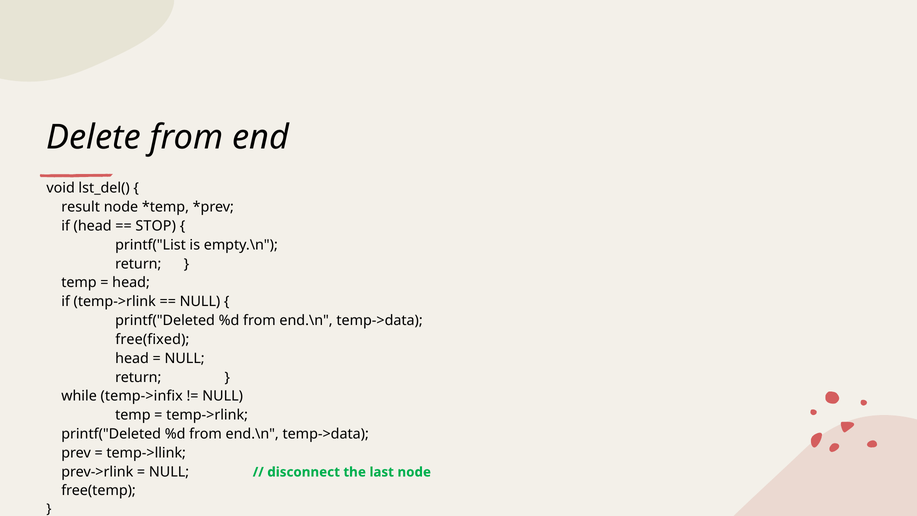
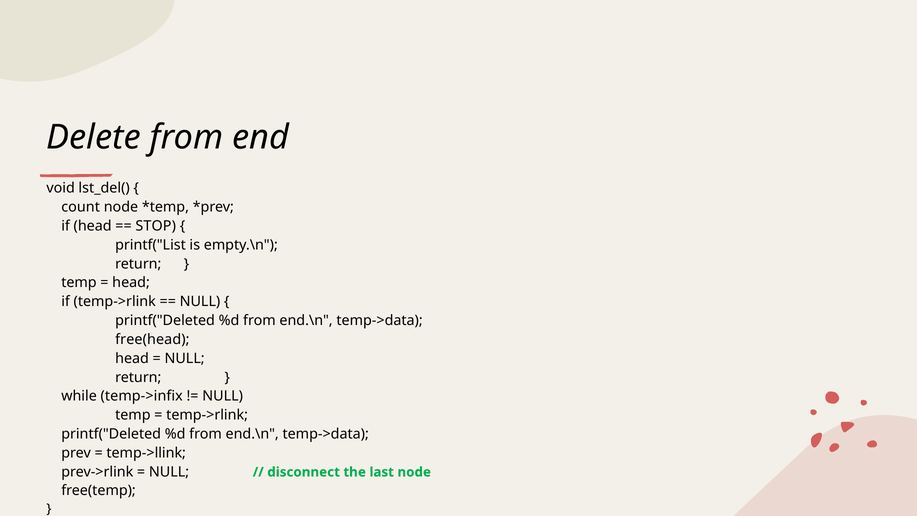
result: result -> count (81, 207)
free(fixed: free(fixed -> free(head (152, 339)
